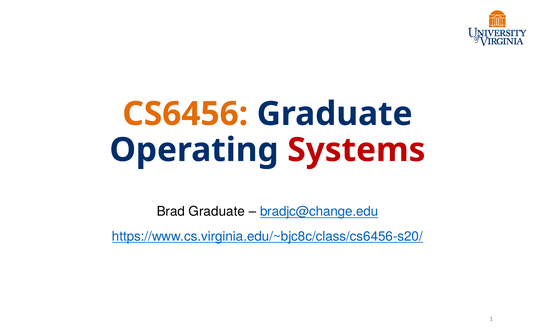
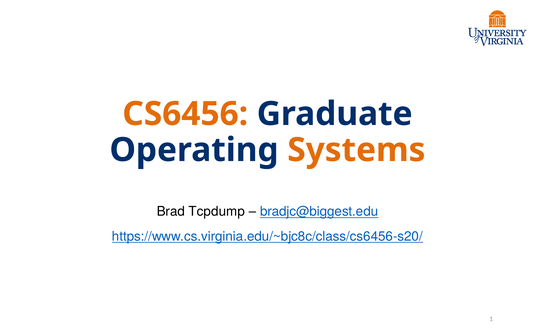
Systems colour: red -> orange (356, 150)
Brad Graduate: Graduate -> Tcpdump (217, 212)
bradjc@change.edu: bradjc@change.edu -> bradjc@biggest.edu (319, 212)
